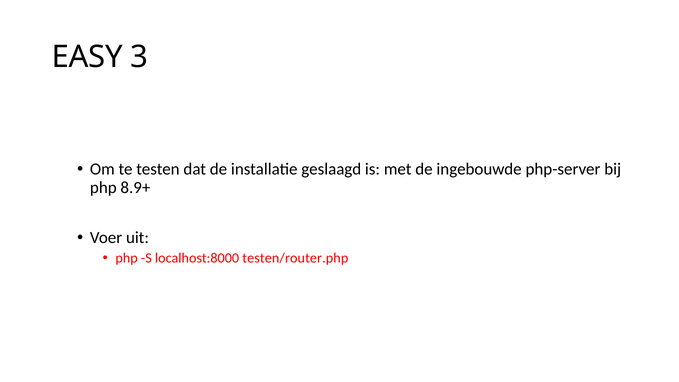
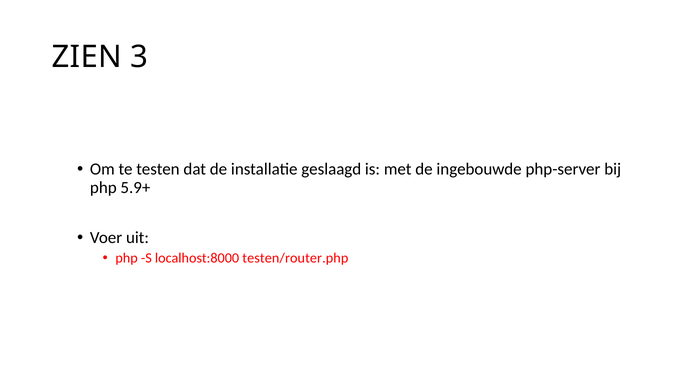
EASY: EASY -> ZIEN (87, 57)
8.9+: 8.9+ -> 5.9+ (135, 187)
